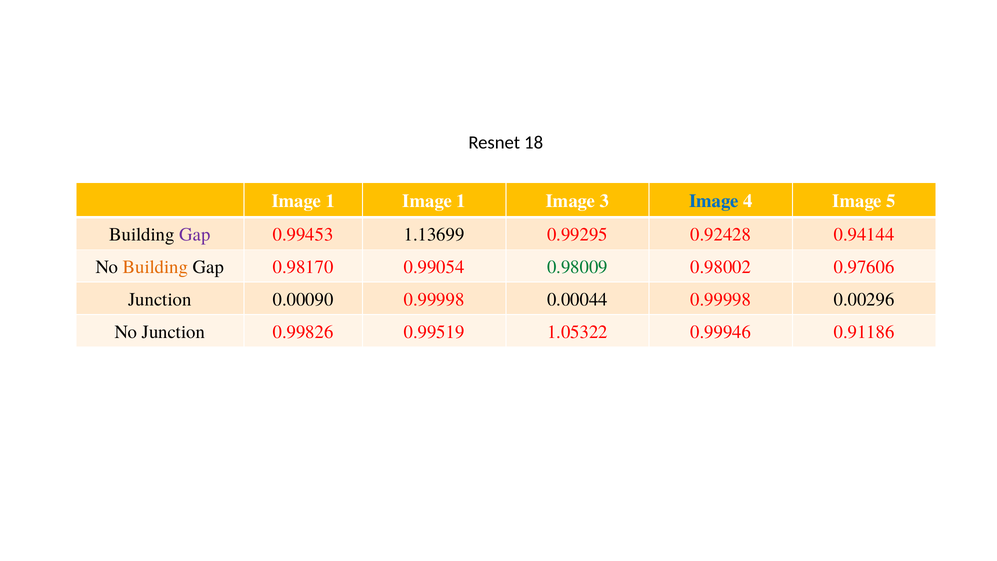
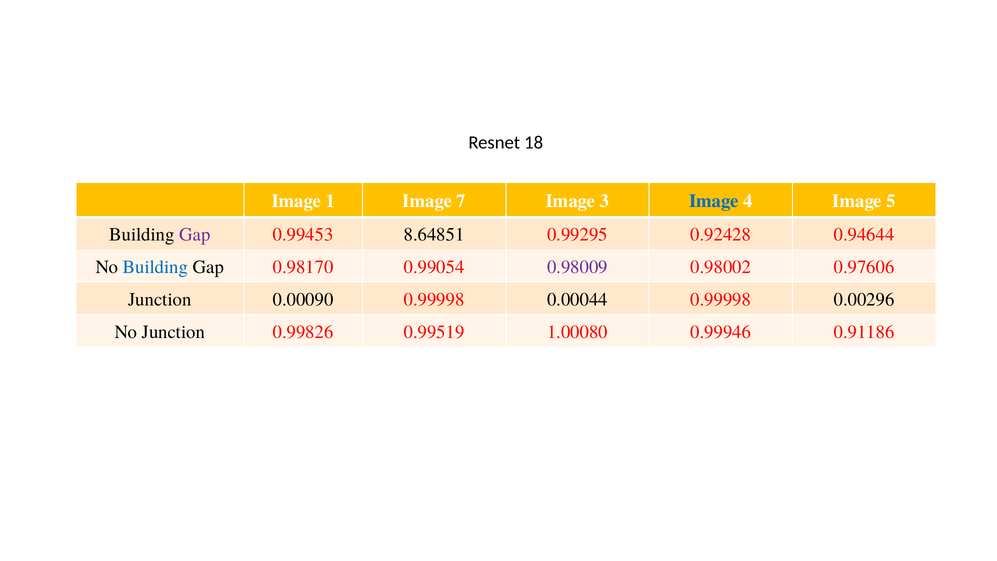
1 Image 1: 1 -> 7 (461, 201)
1.13699: 1.13699 -> 8.64851 (434, 234)
0.94144: 0.94144 -> 0.94644 (864, 234)
Building colour: orange -> blue (155, 267)
0.98009 colour: green -> purple (577, 267)
1.05322: 1.05322 -> 1.00080 (577, 332)
